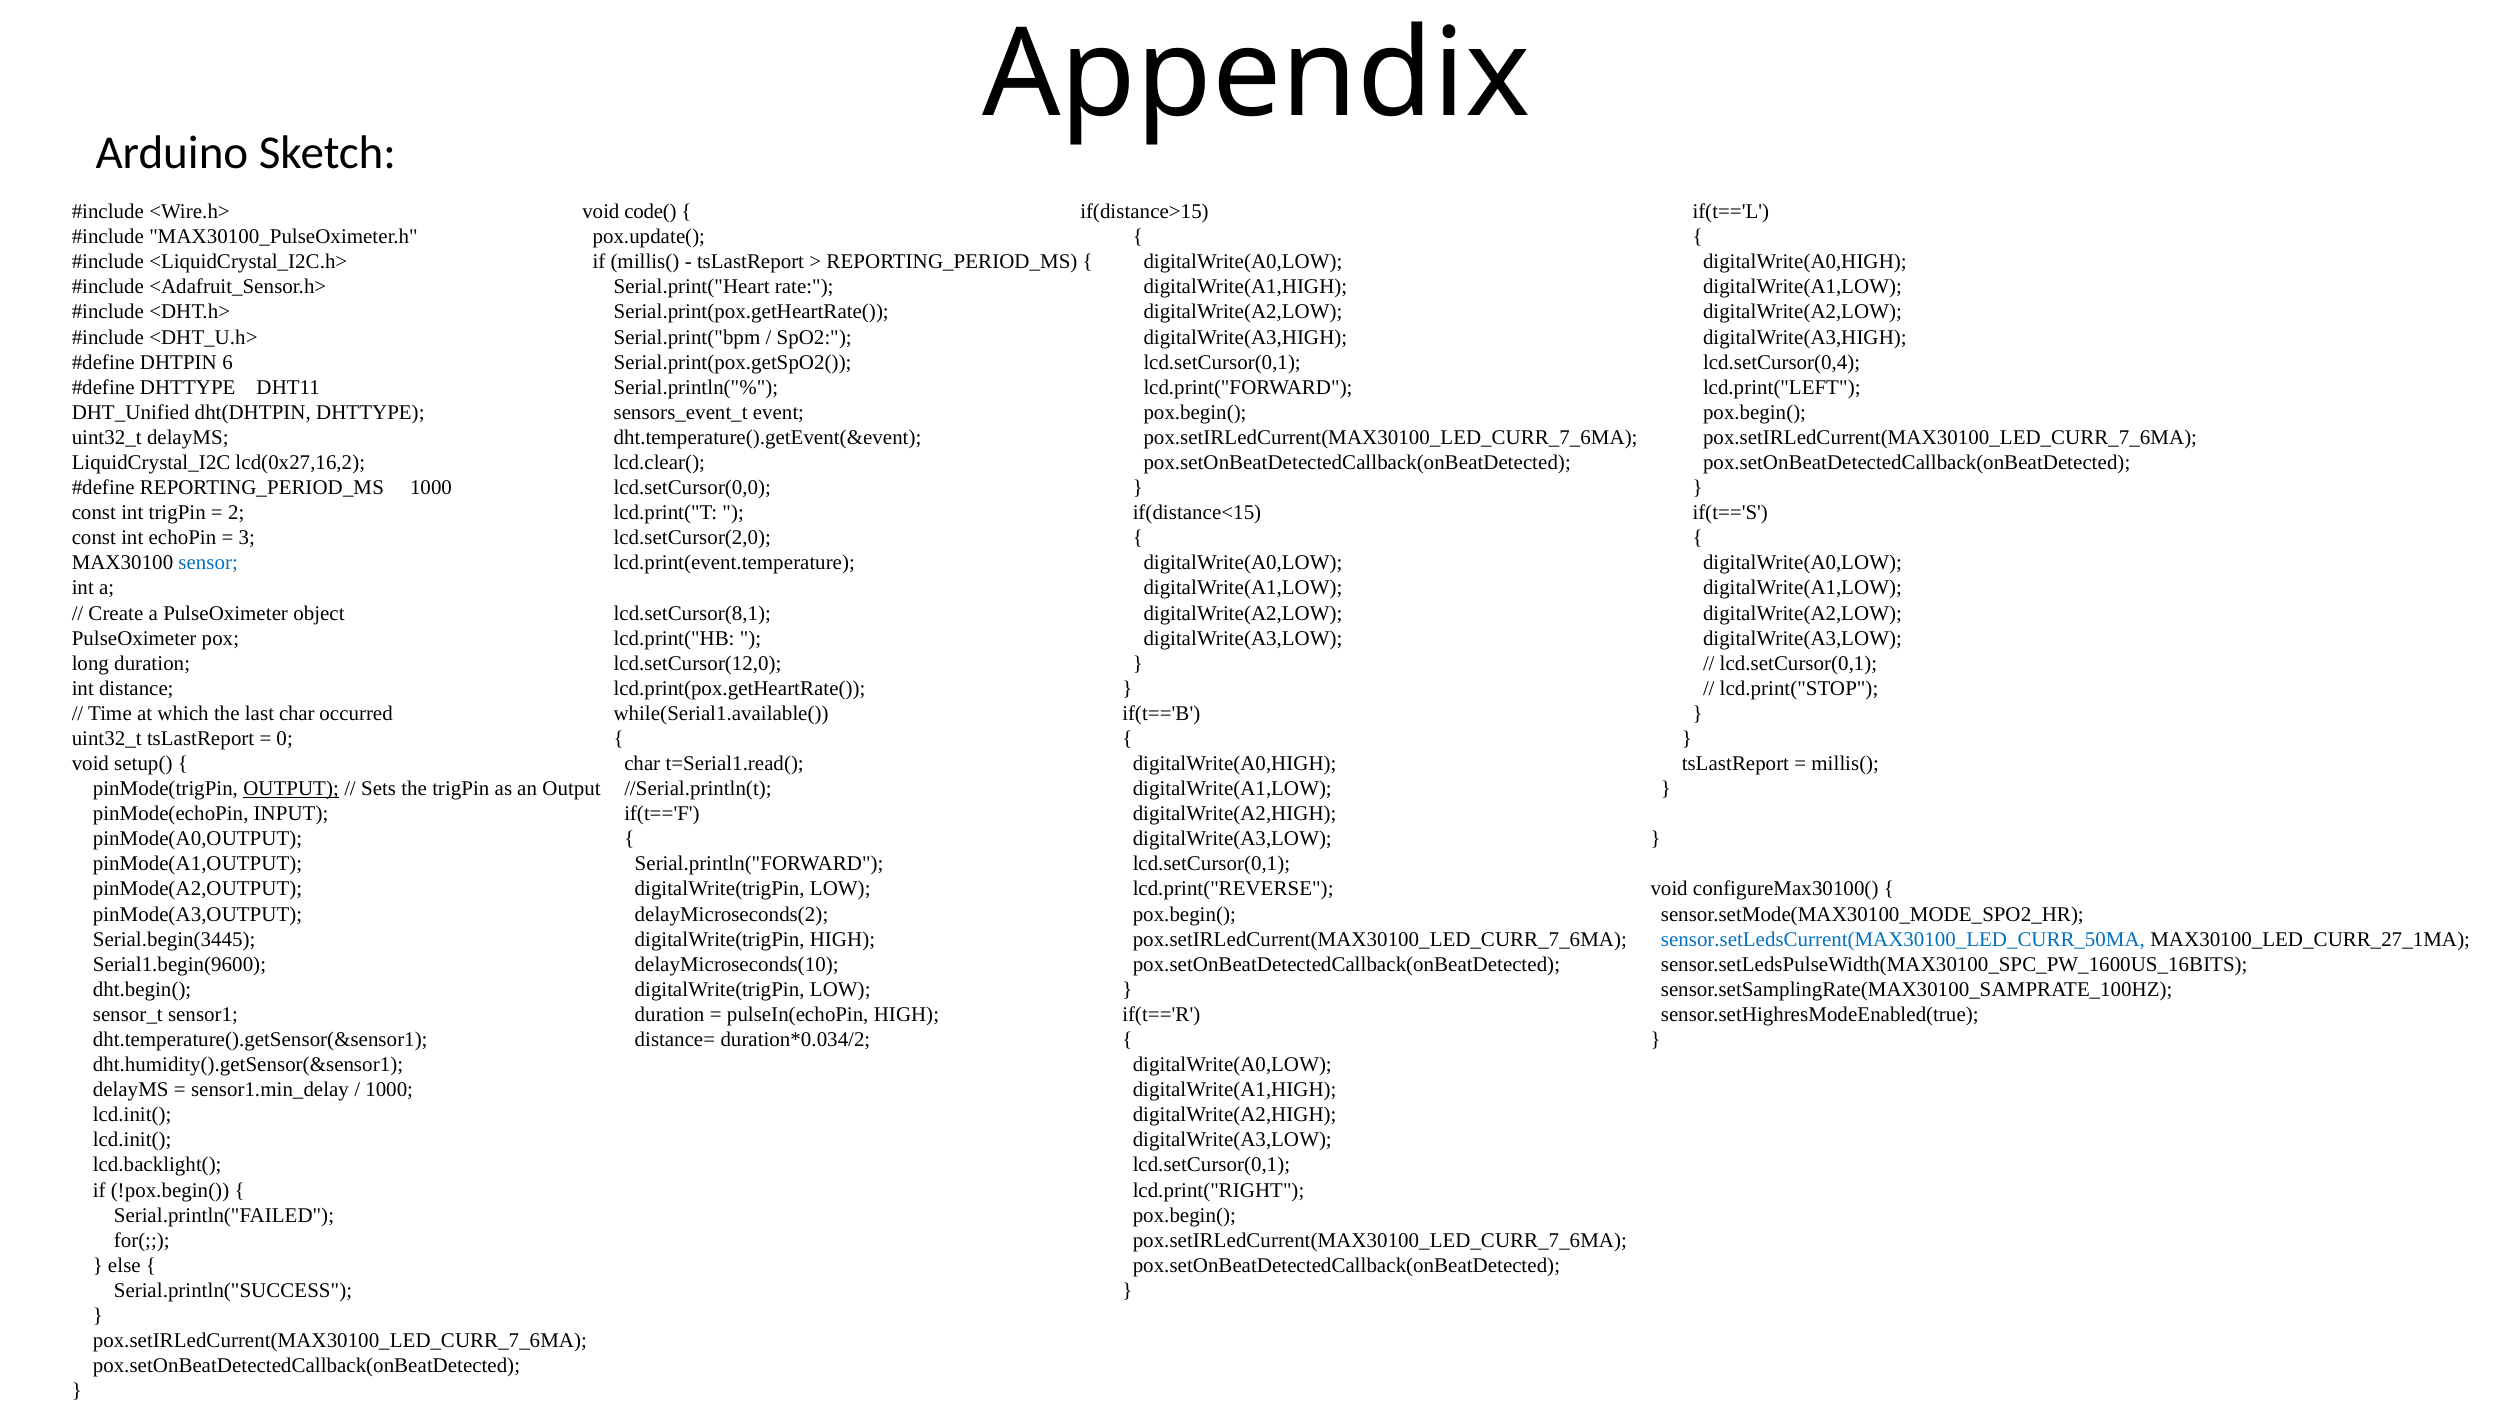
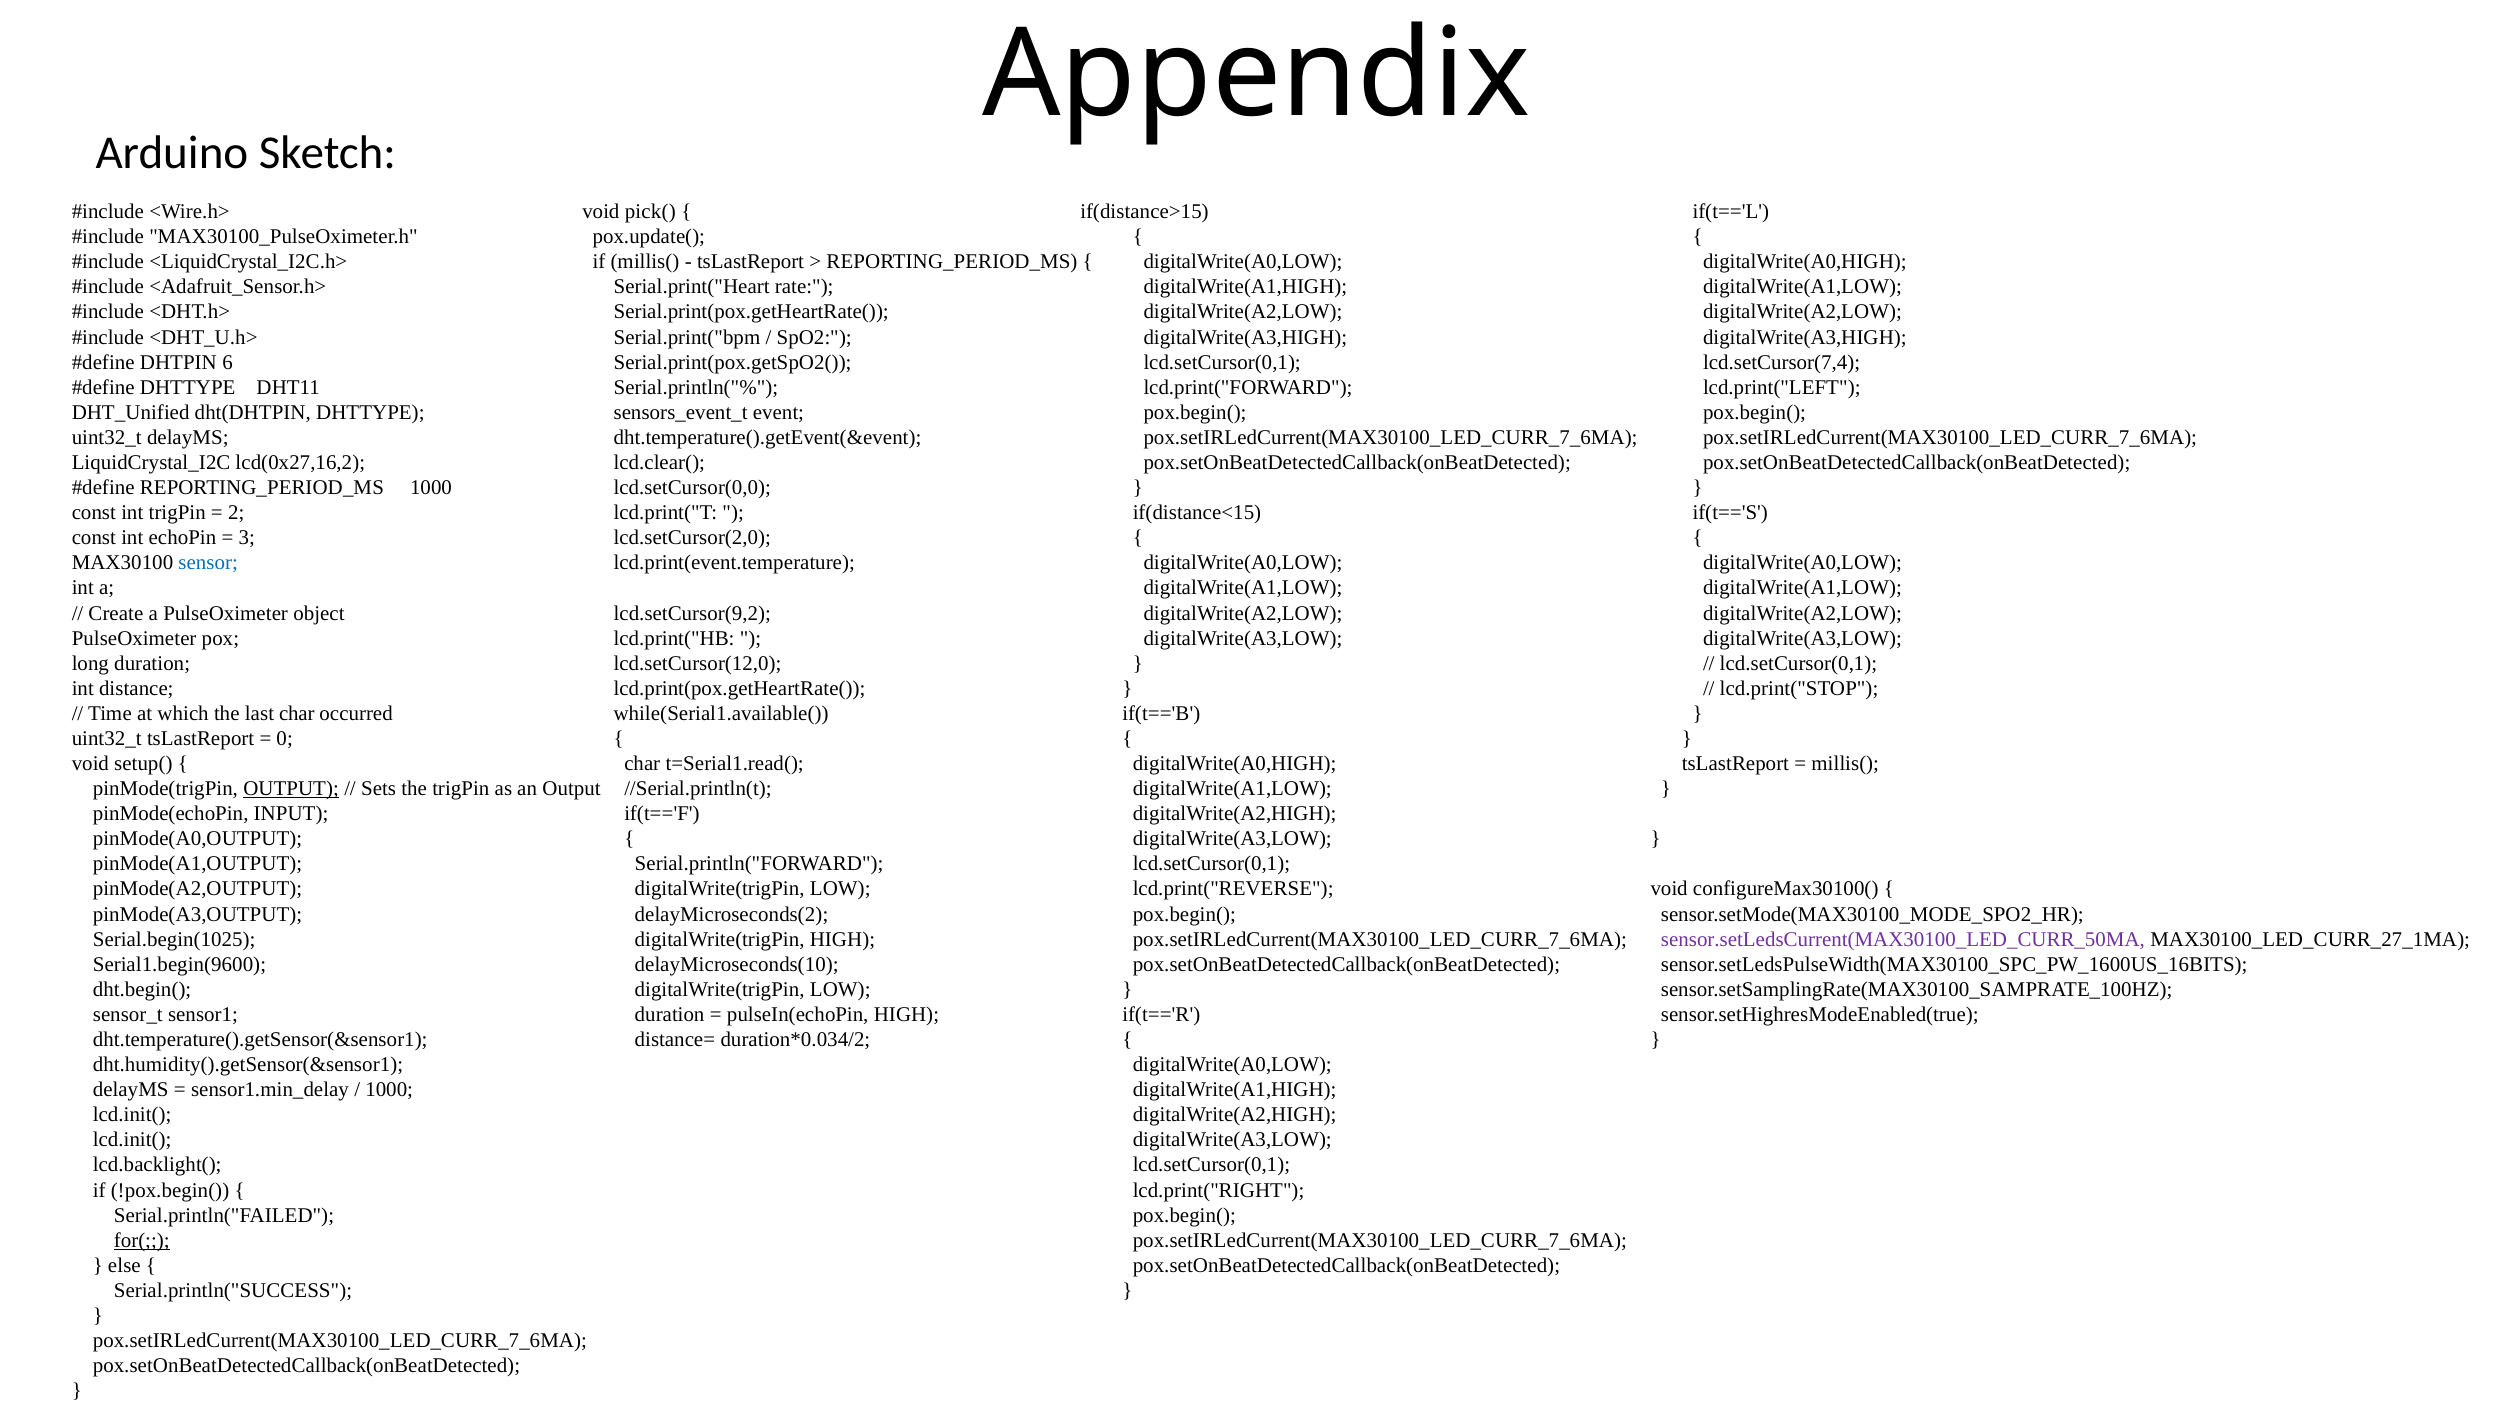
code(: code( -> pick( (650, 212)
lcd.setCursor(0,4: lcd.setCursor(0,4 -> lcd.setCursor(7,4 (1782, 362)
lcd.setCursor(8,1: lcd.setCursor(8,1 -> lcd.setCursor(9,2 (692, 613)
Serial.begin(3445: Serial.begin(3445 -> Serial.begin(1025 (174, 939)
sensor.setLedsCurrent(MAX30100_LED_CURR_50MA colour: blue -> purple (1903, 939)
for( underline: none -> present (142, 1240)
